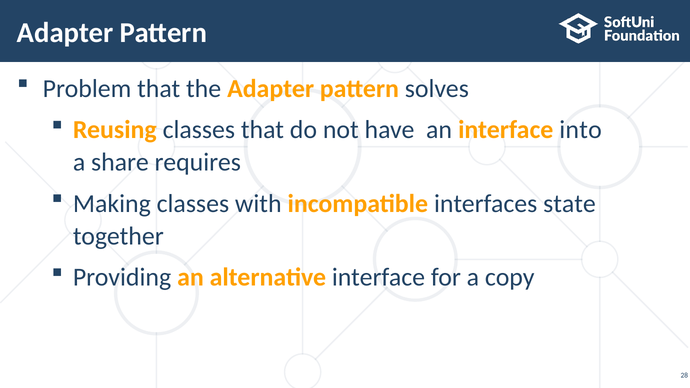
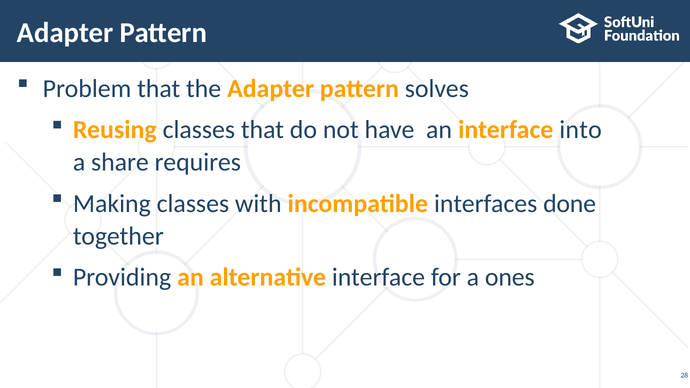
state: state -> done (570, 204)
copy: copy -> ones (510, 278)
